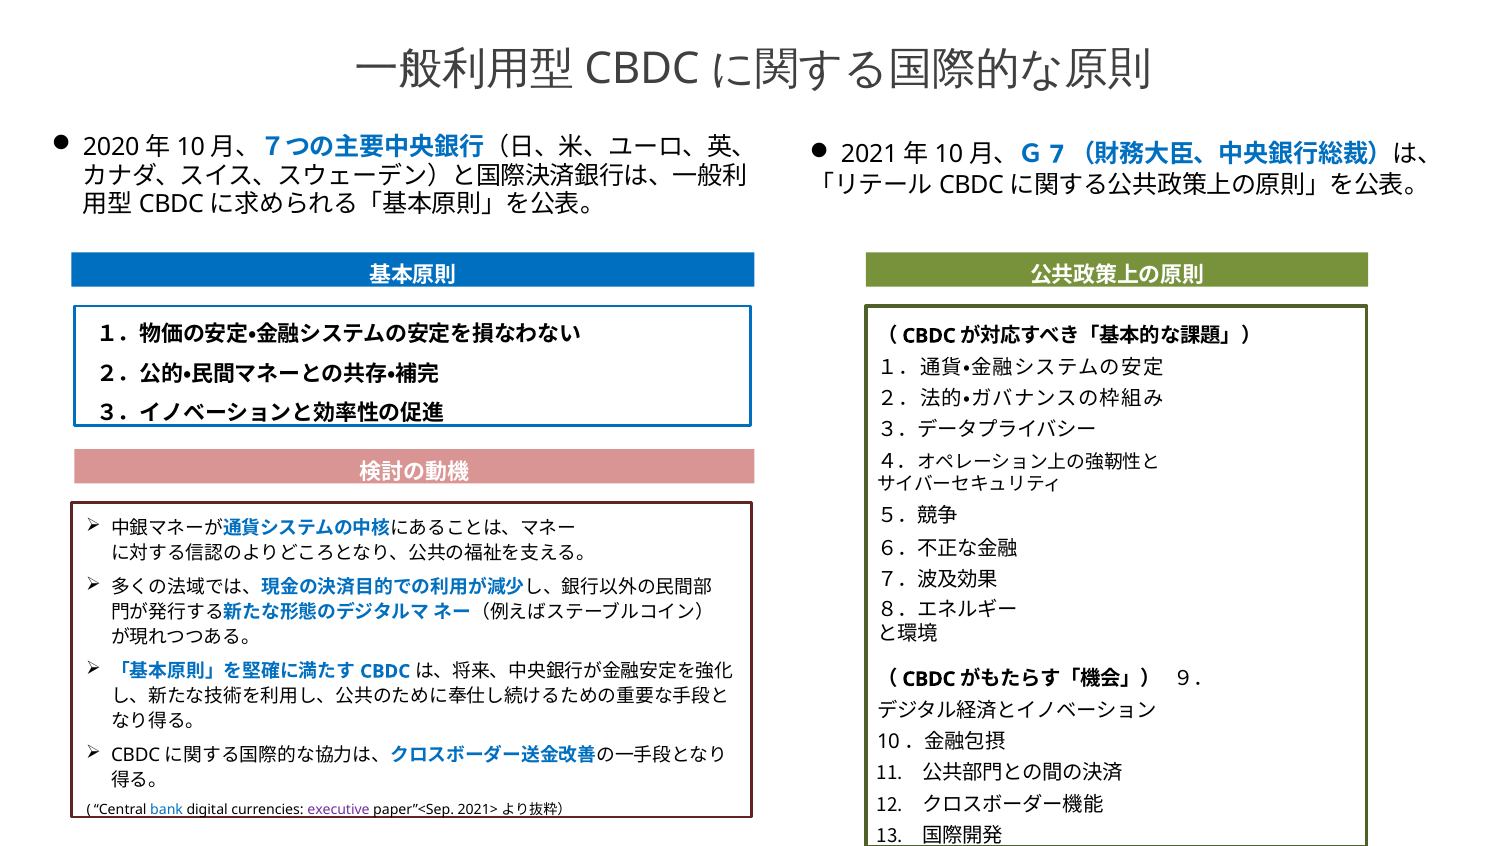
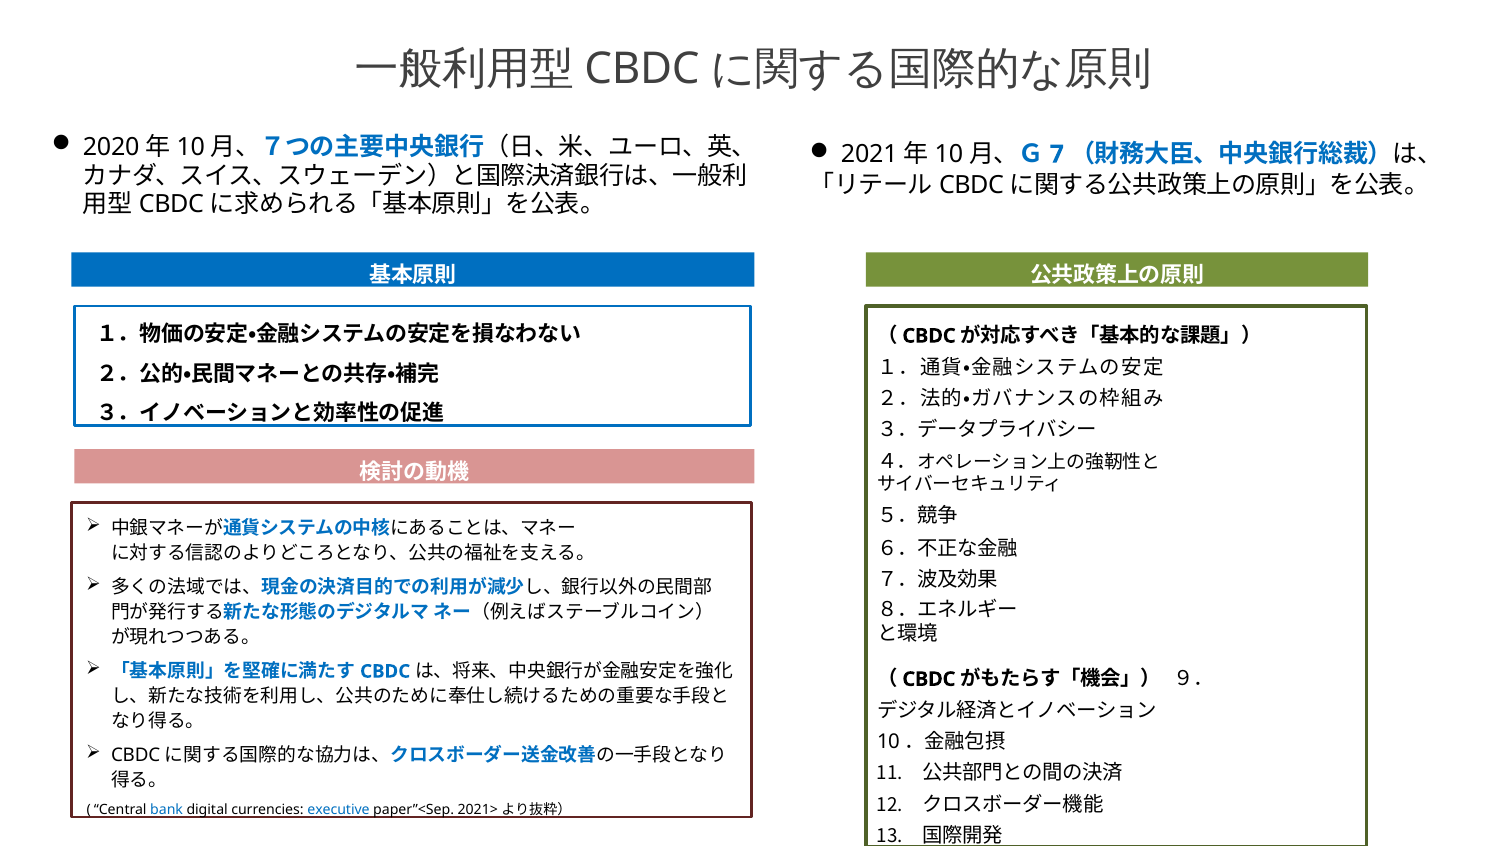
executive colour: purple -> blue (339, 810)
